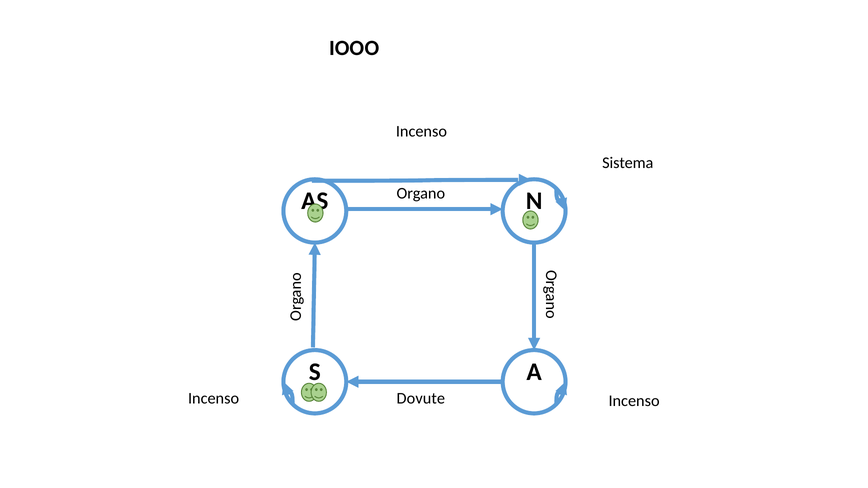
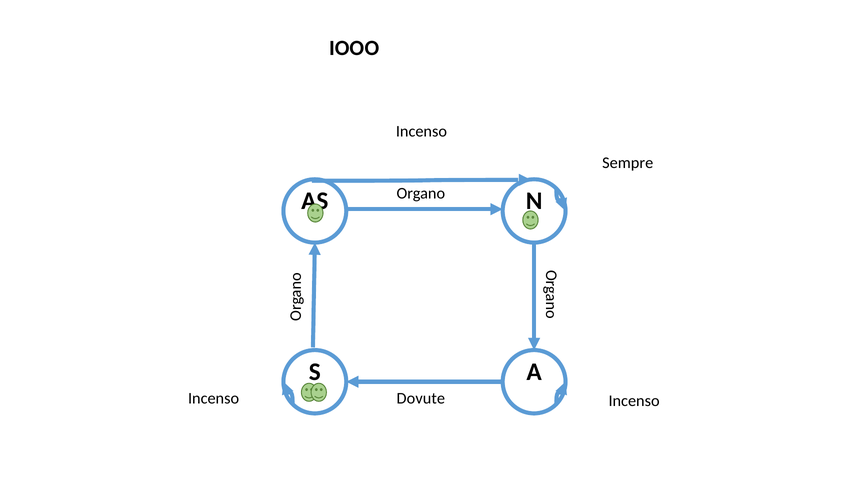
Sistema: Sistema -> Sempre (628, 163)
